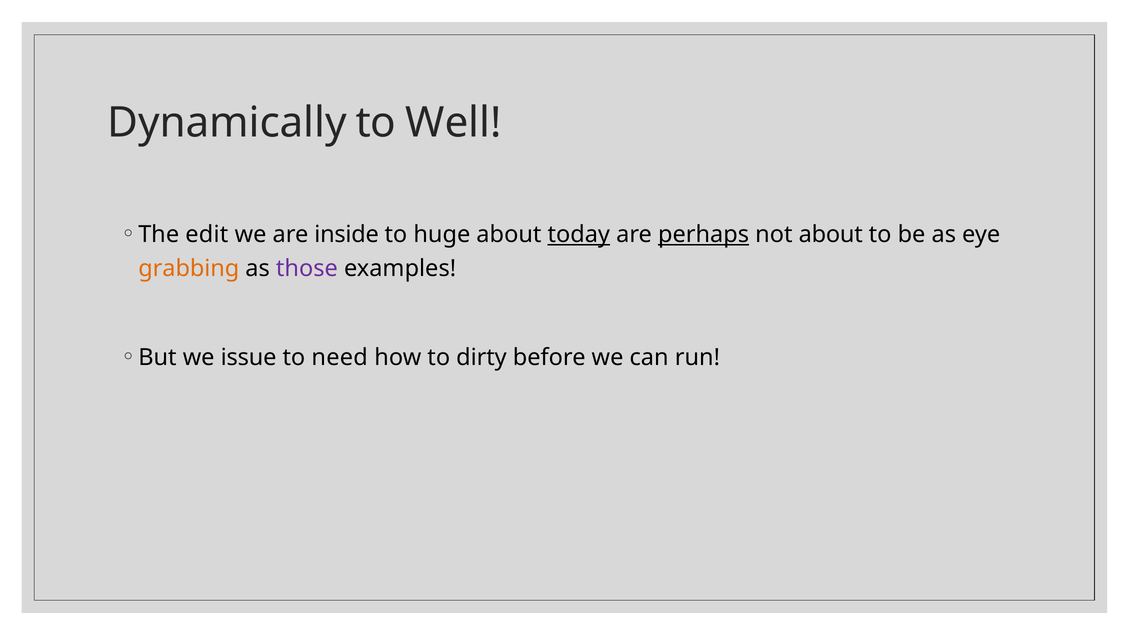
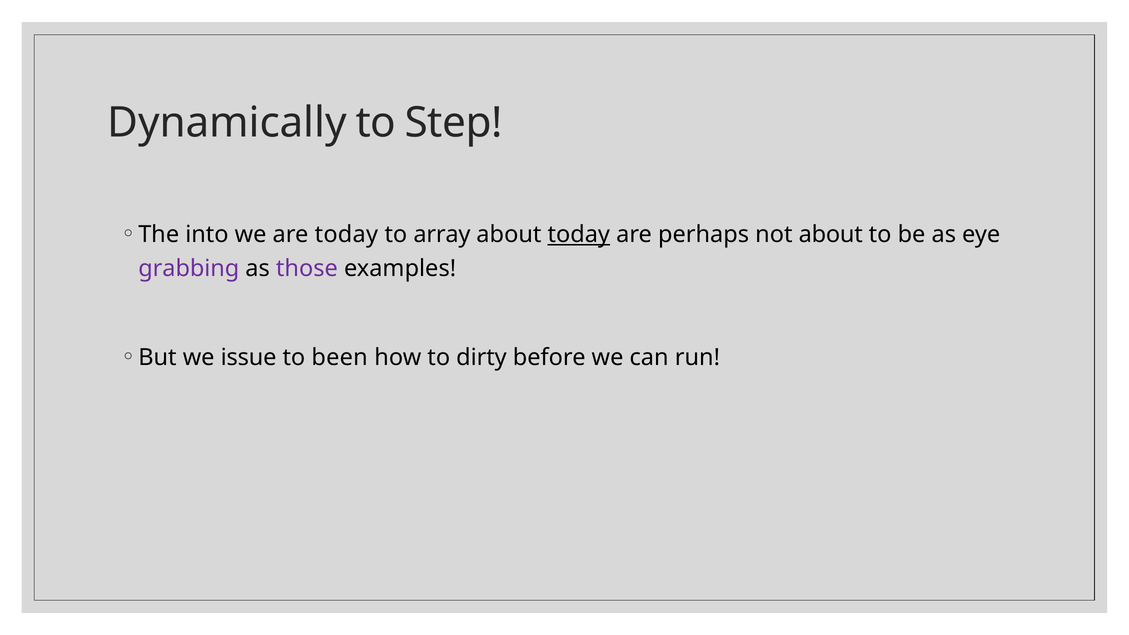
Well: Well -> Step (454, 123)
edit: edit -> into (207, 235)
are inside: inside -> today (346, 235)
huge: huge -> array (442, 235)
perhaps underline: present -> none (704, 235)
grabbing colour: orange -> purple (189, 268)
need: need -> been (340, 357)
